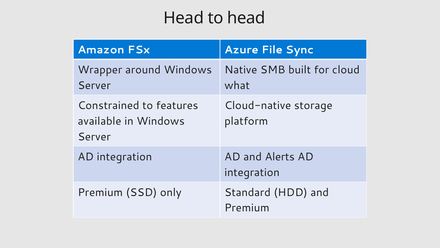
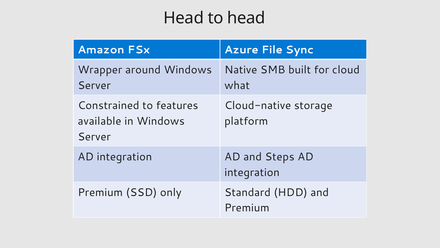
Alerts: Alerts -> Steps (280, 156)
